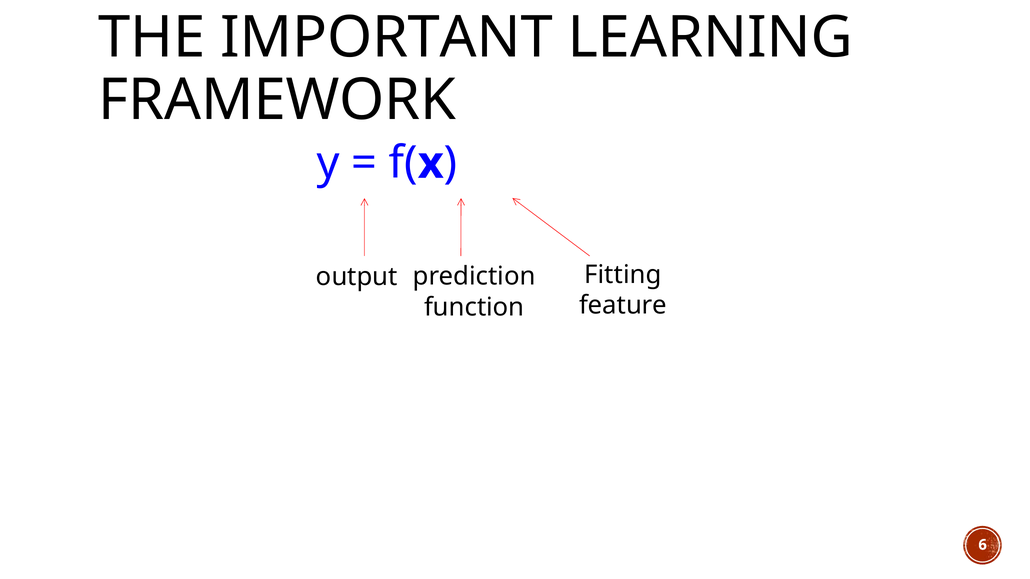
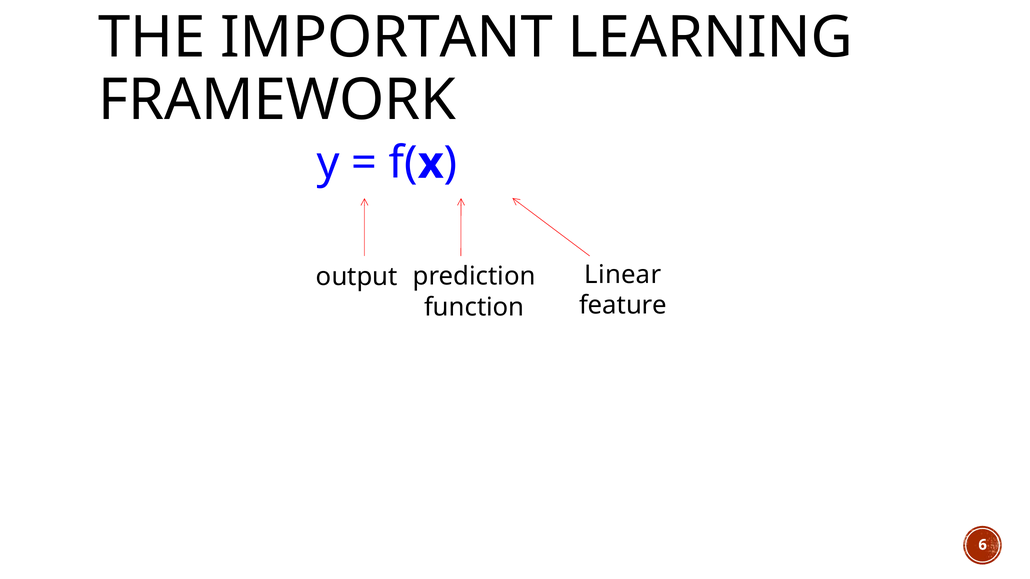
Fitting: Fitting -> Linear (623, 275)
